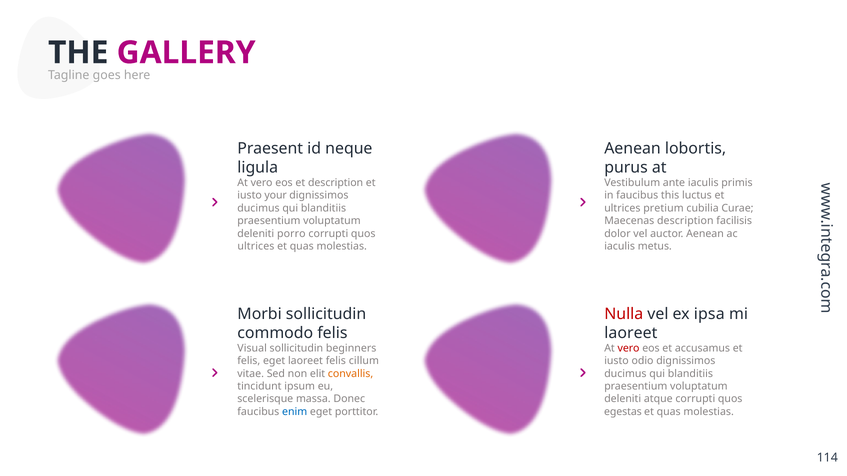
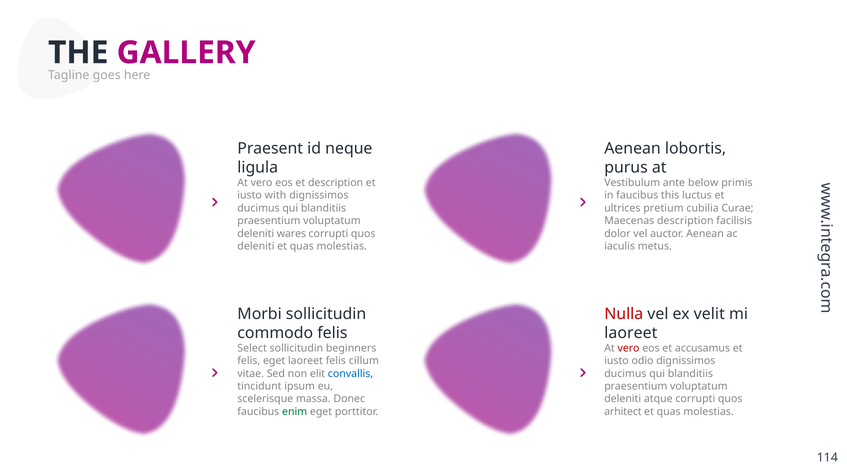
ante iaculis: iaculis -> below (703, 183)
your: your -> with (276, 196)
porro: porro -> wares (291, 234)
ultrices: ultrices -> deleniti (256, 246)
ipsa: ipsa -> velit (709, 314)
Visual: Visual -> Select (252, 349)
convallis colour: orange -> blue (351, 374)
enim colour: blue -> green (295, 412)
egestas: egestas -> arhitect (623, 412)
